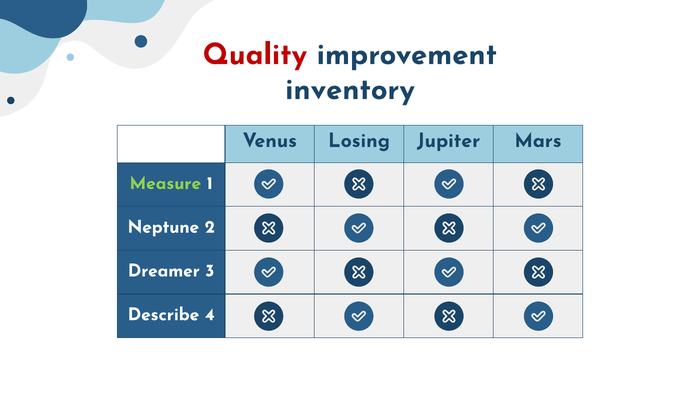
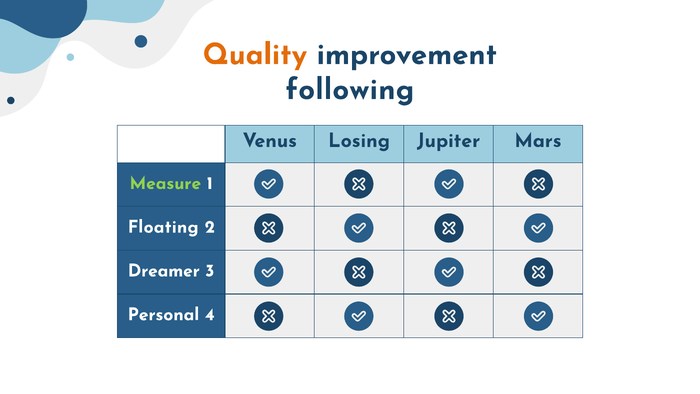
Quality colour: red -> orange (255, 54)
inventory: inventory -> following (350, 89)
Neptune: Neptune -> Floating (163, 227)
Describe: Describe -> Personal (163, 314)
